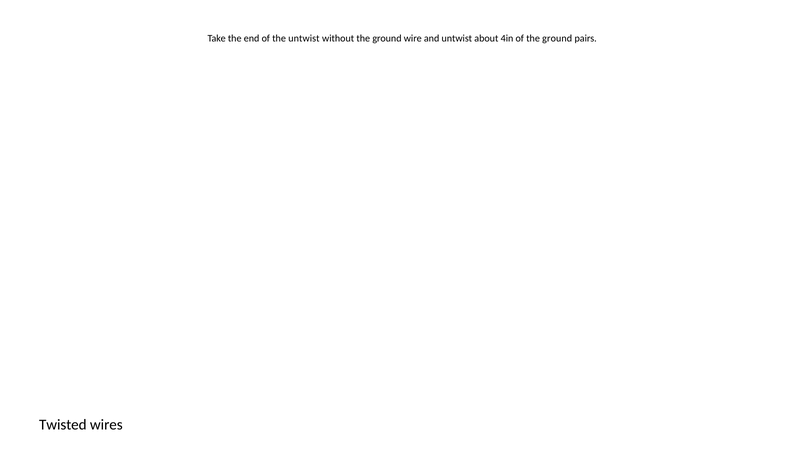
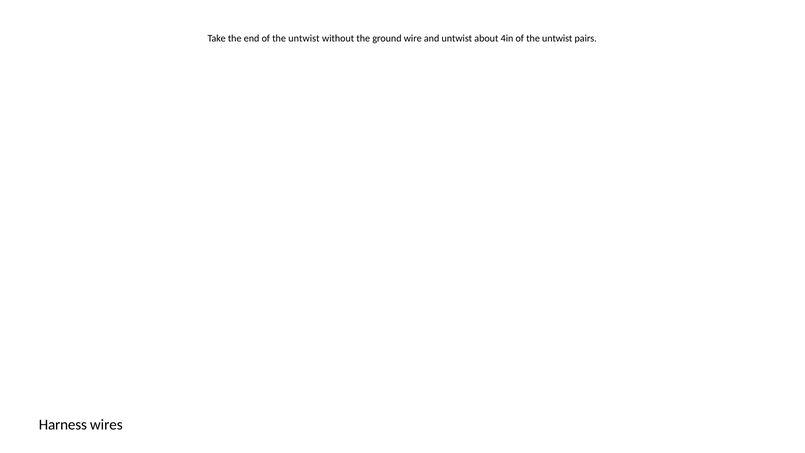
4in of the ground: ground -> untwist (557, 38)
Twisted: Twisted -> Harness (63, 425)
